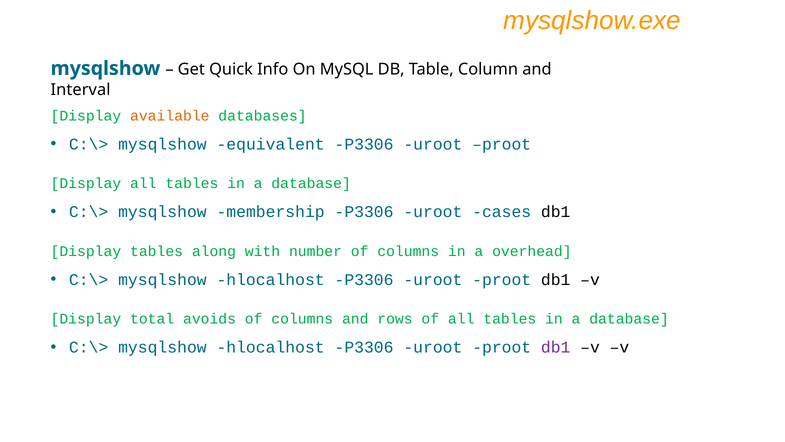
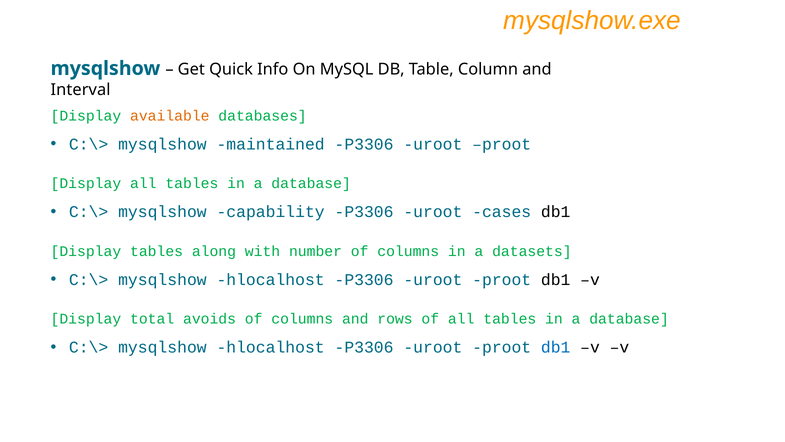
equivalent: equivalent -> maintained (271, 144)
membership: membership -> capability (271, 212)
overhead: overhead -> datasets (532, 251)
db1 colour: purple -> blue (556, 347)
